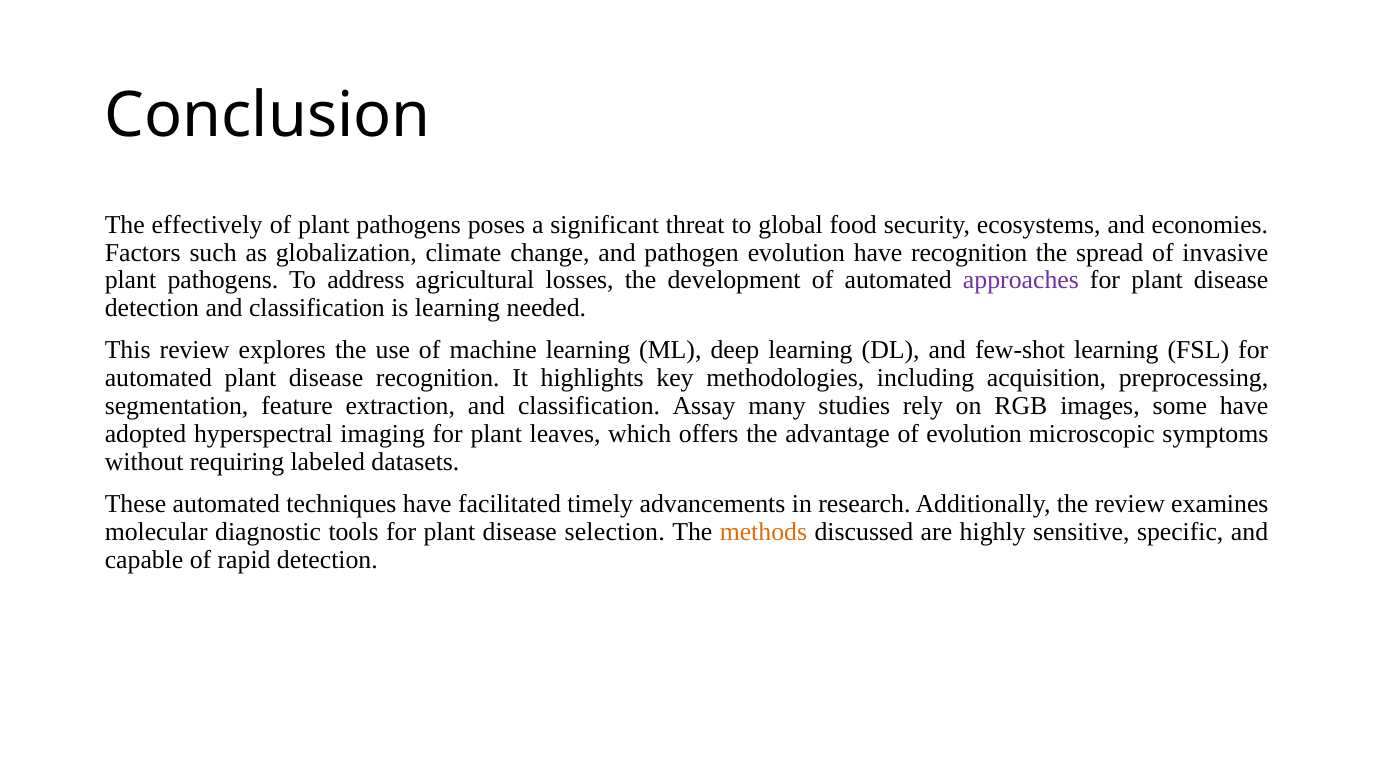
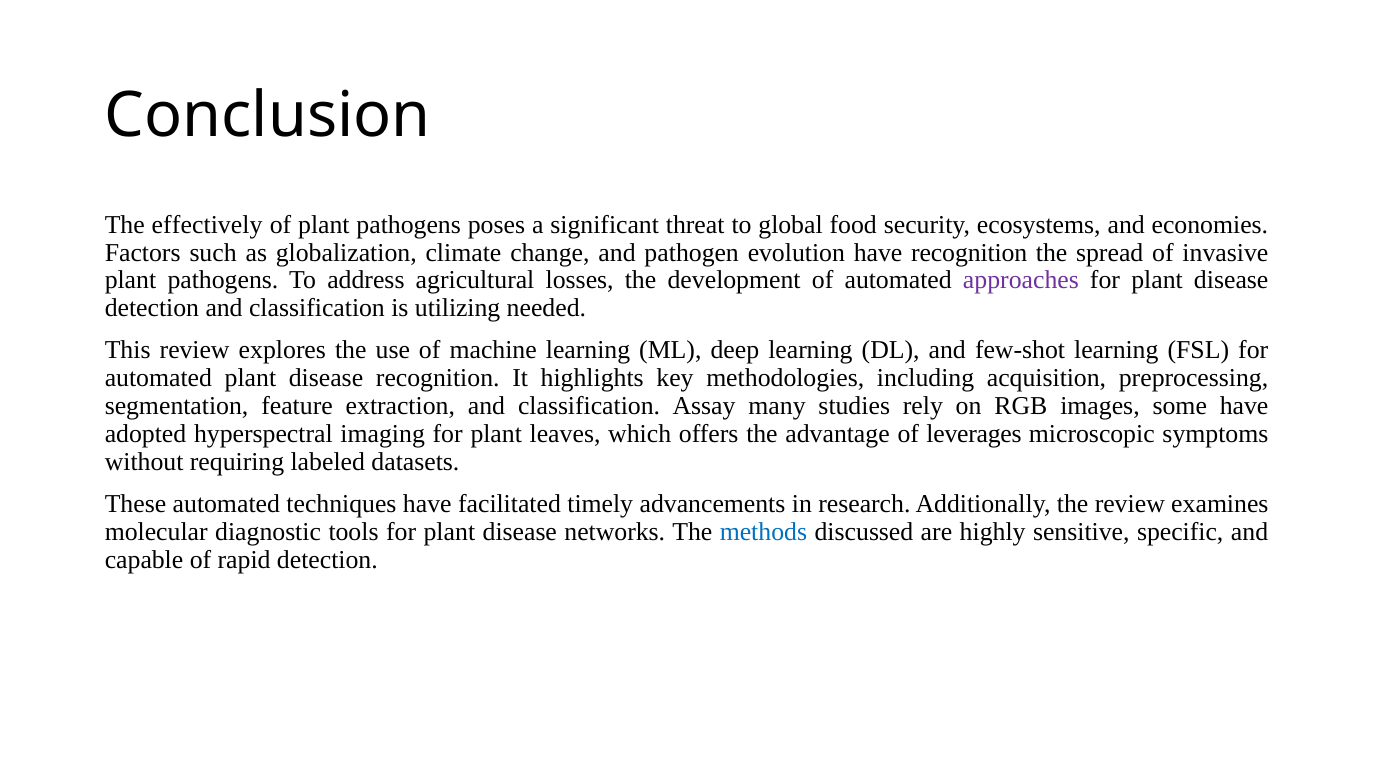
is learning: learning -> utilizing (458, 308)
of evolution: evolution -> leverages (974, 434)
selection: selection -> networks (615, 532)
methods colour: orange -> blue (763, 532)
